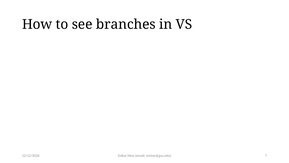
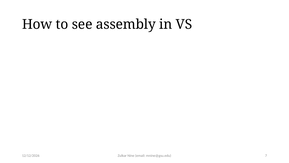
branches: branches -> assembly (126, 24)
